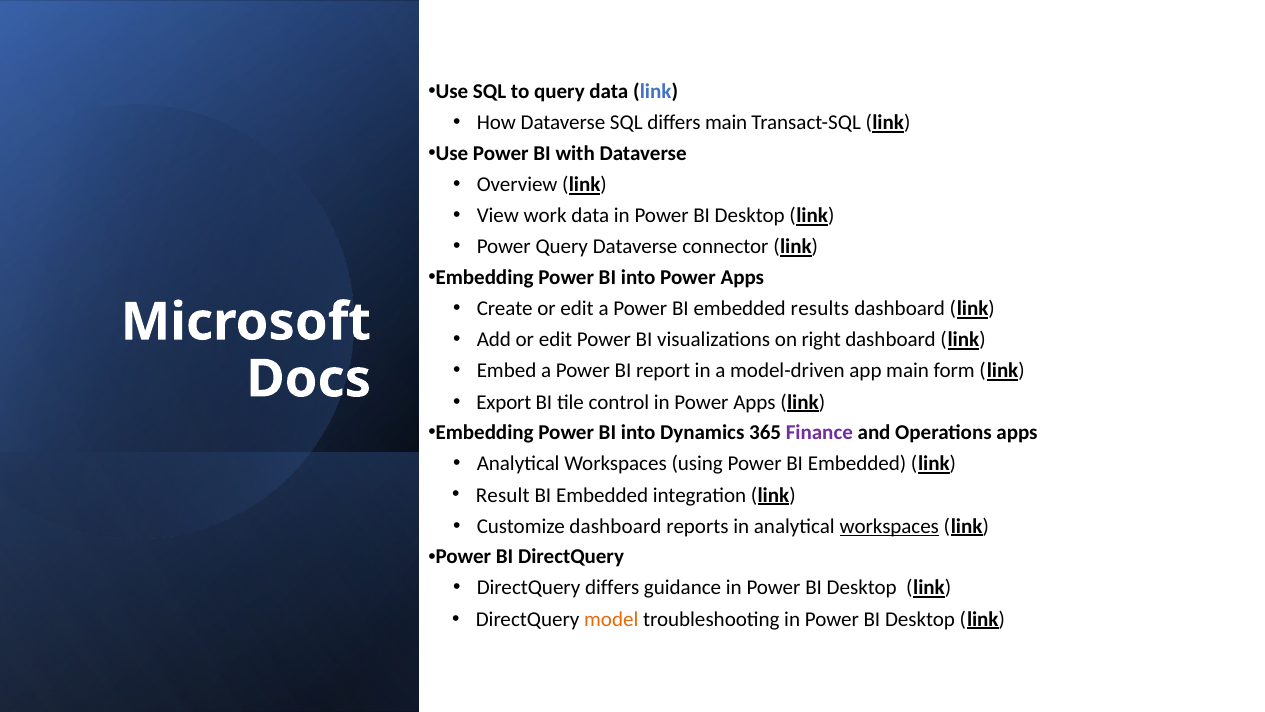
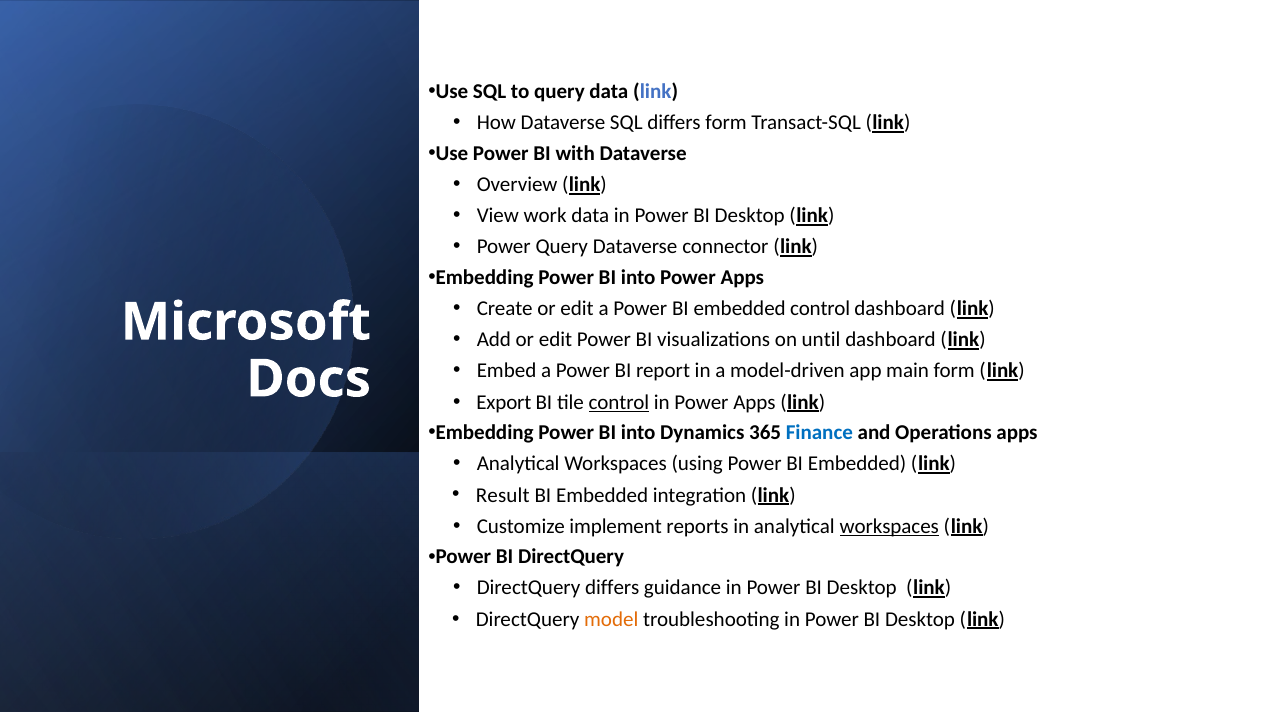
differs main: main -> form (726, 123)
embedded results: results -> control (820, 309)
right: right -> until (821, 340)
control underline: none -> present (619, 402)
Finance colour: purple -> blue (819, 433)
Customize dashboard: dashboard -> implement (616, 526)
